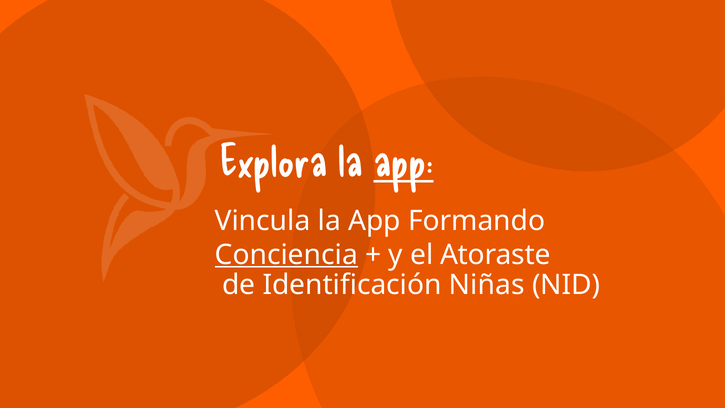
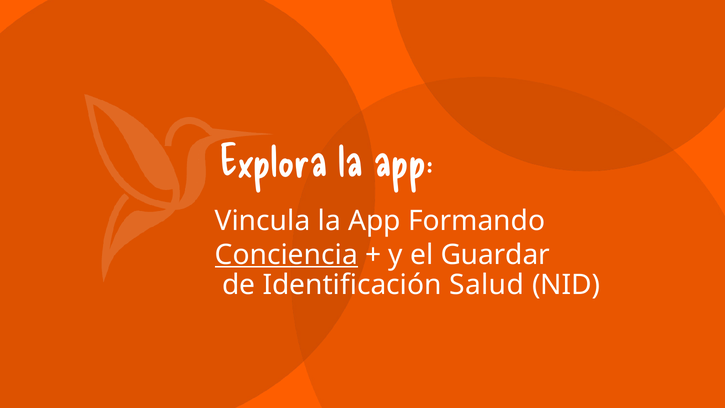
app underline: present -> none (403, 162)
Atoraste: Atoraste -> Guardar (495, 255)
Niñas: Niñas -> Salud (487, 285)
